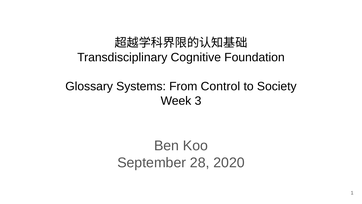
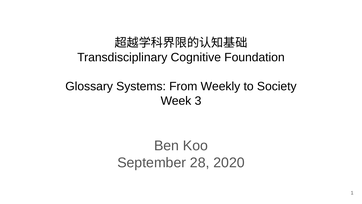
Control: Control -> Weekly (220, 86)
